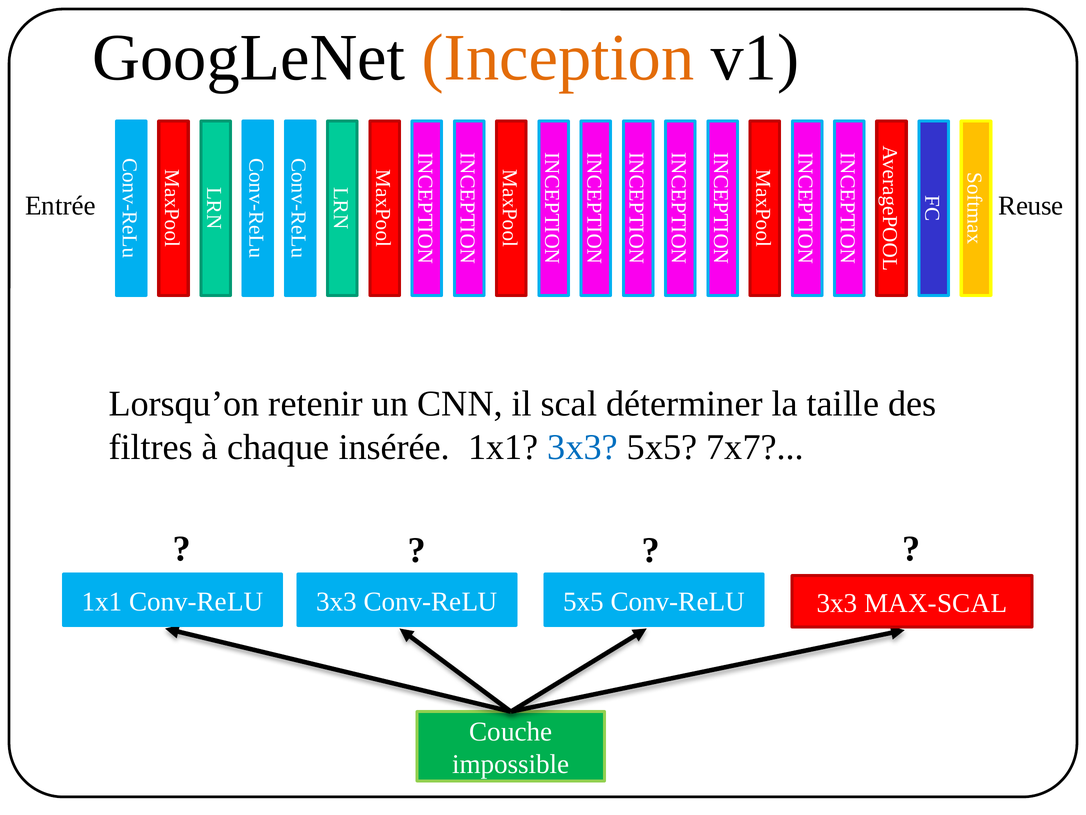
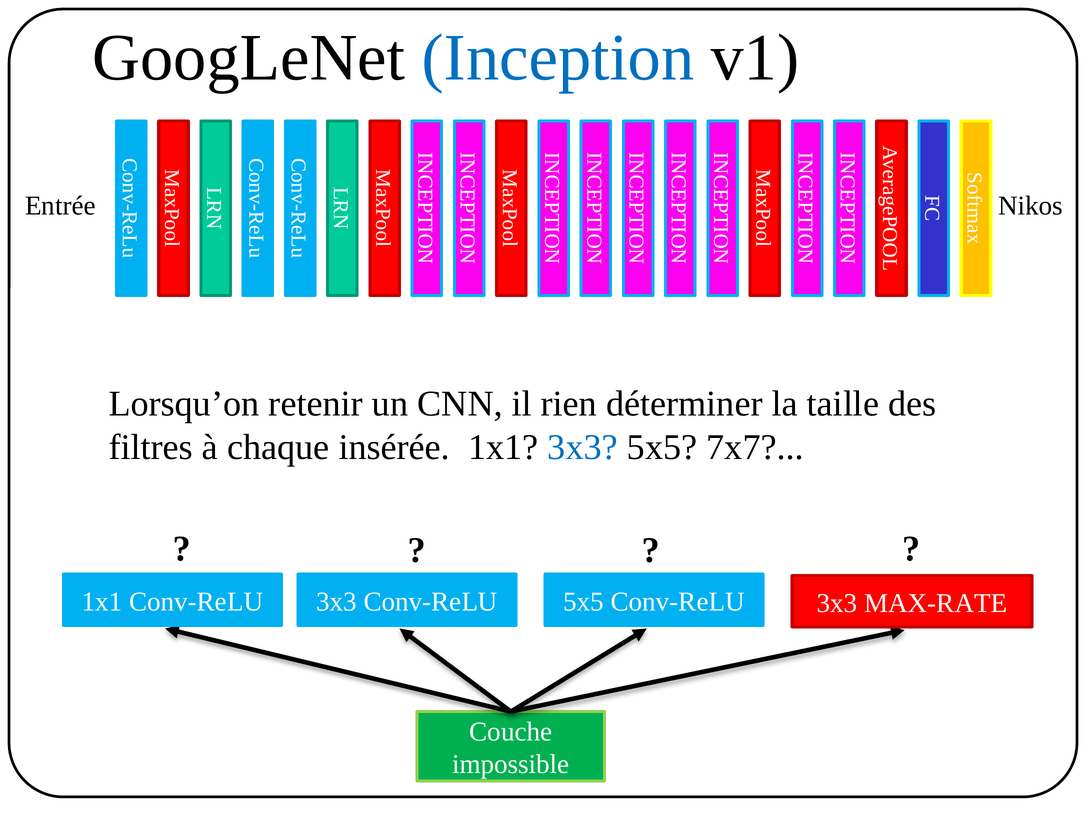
Inception colour: orange -> blue (558, 58)
Reuse: Reuse -> Nikos (1031, 206)
scal: scal -> rien (569, 404)
MAX-SCAL: MAX-SCAL -> MAX-RATE (936, 603)
